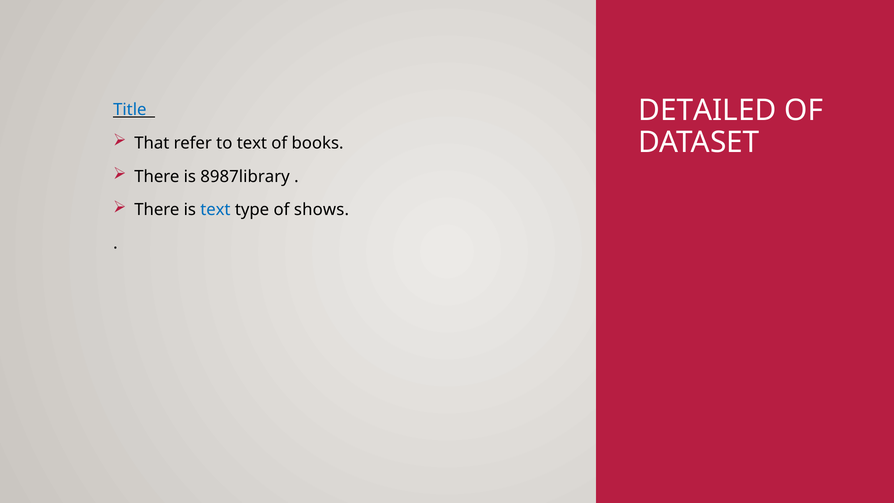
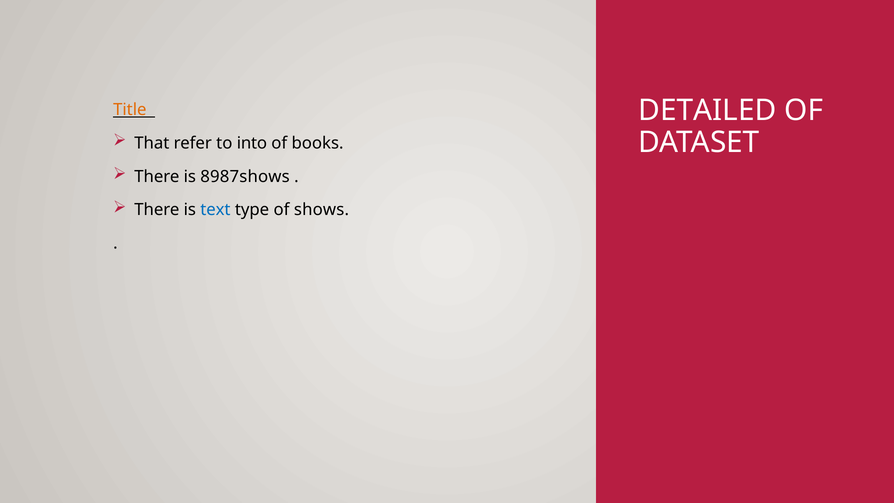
Title colour: blue -> orange (130, 110)
to text: text -> into (252, 143)
8987library: 8987library -> 8987shows (245, 176)
